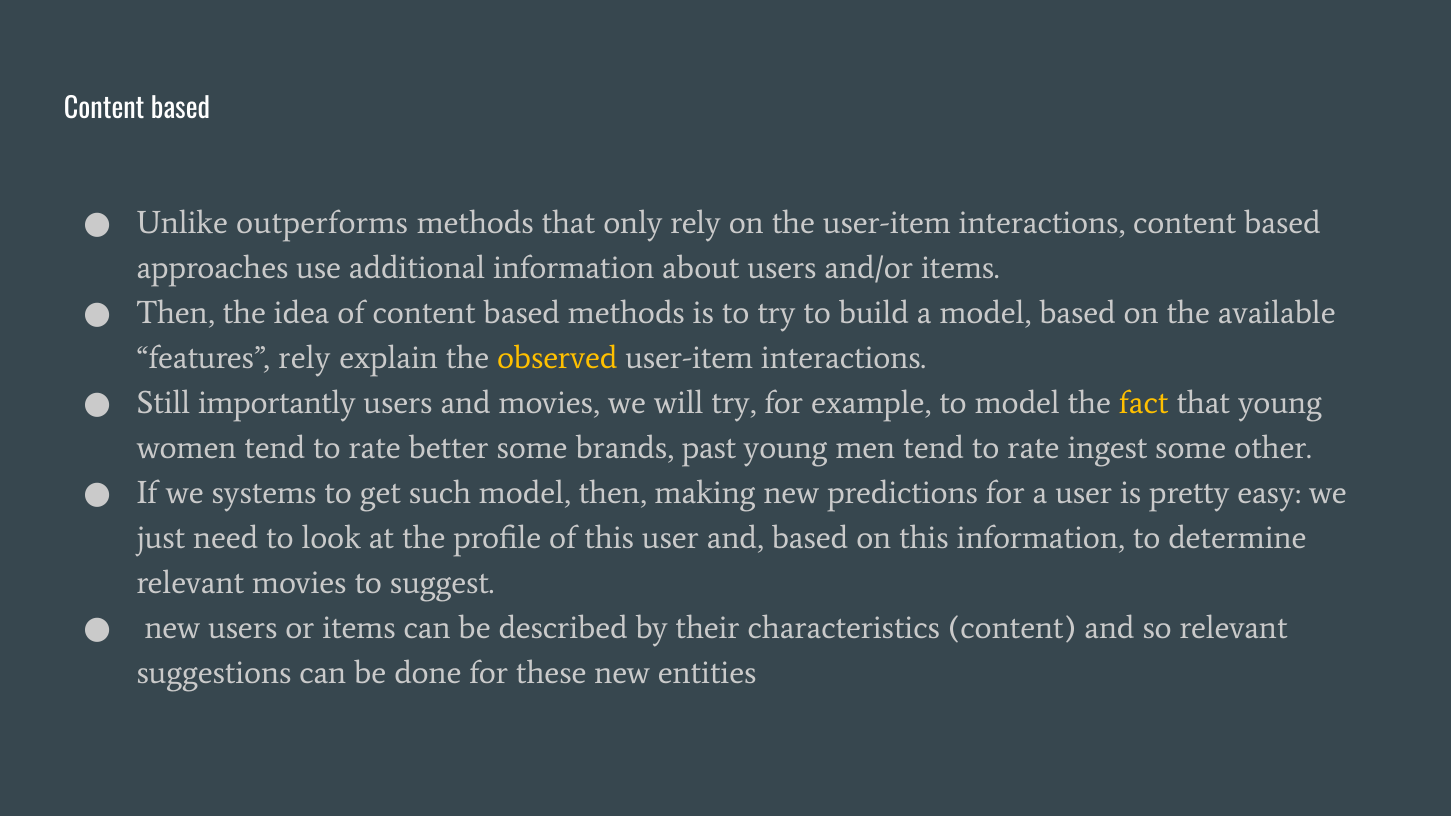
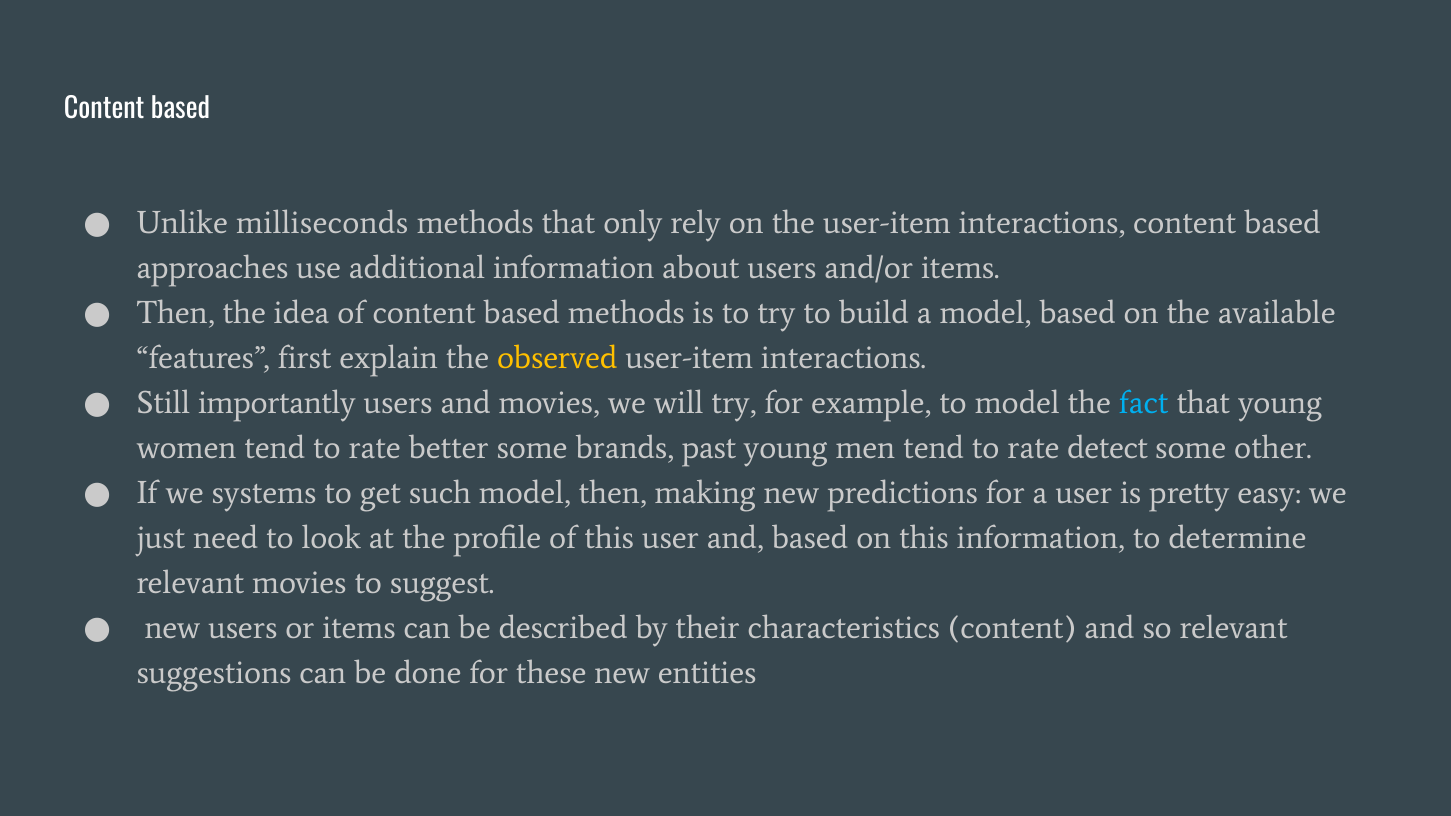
outperforms: outperforms -> milliseconds (322, 223)
features rely: rely -> first (305, 358)
fact colour: yellow -> light blue (1144, 403)
ingest: ingest -> detect (1108, 448)
